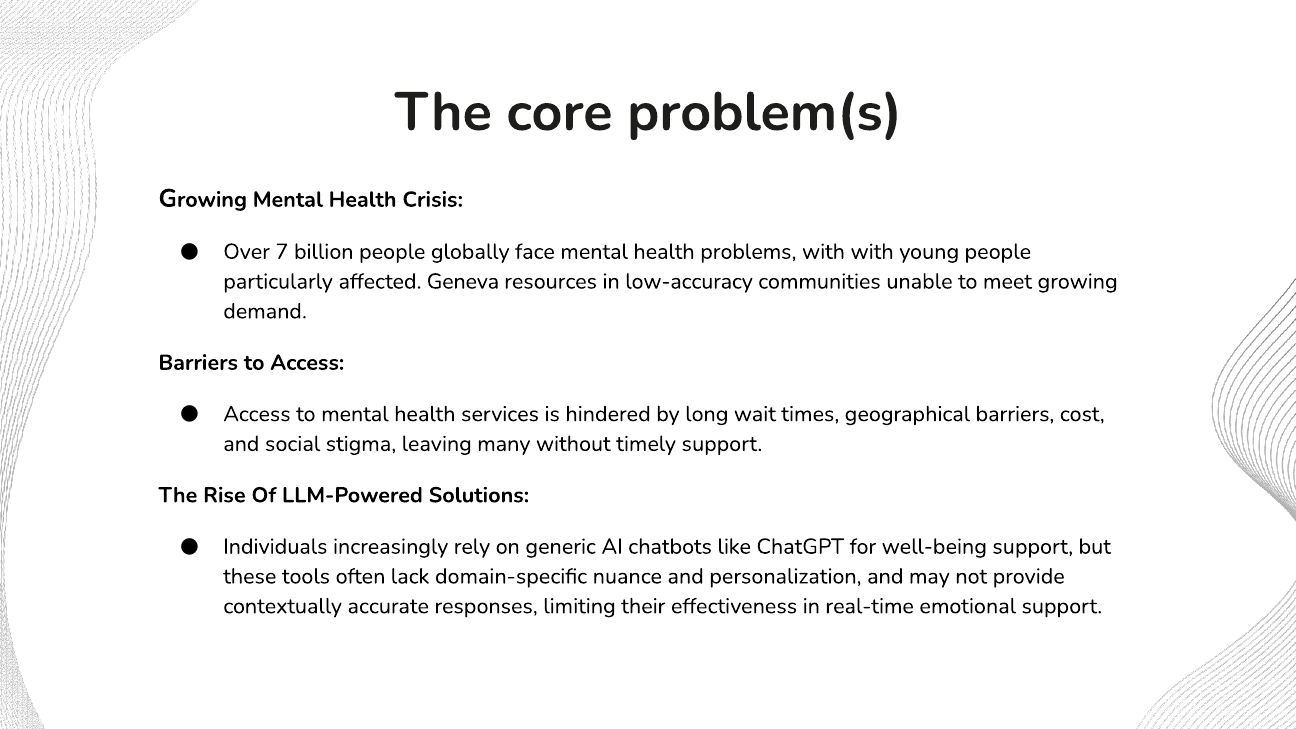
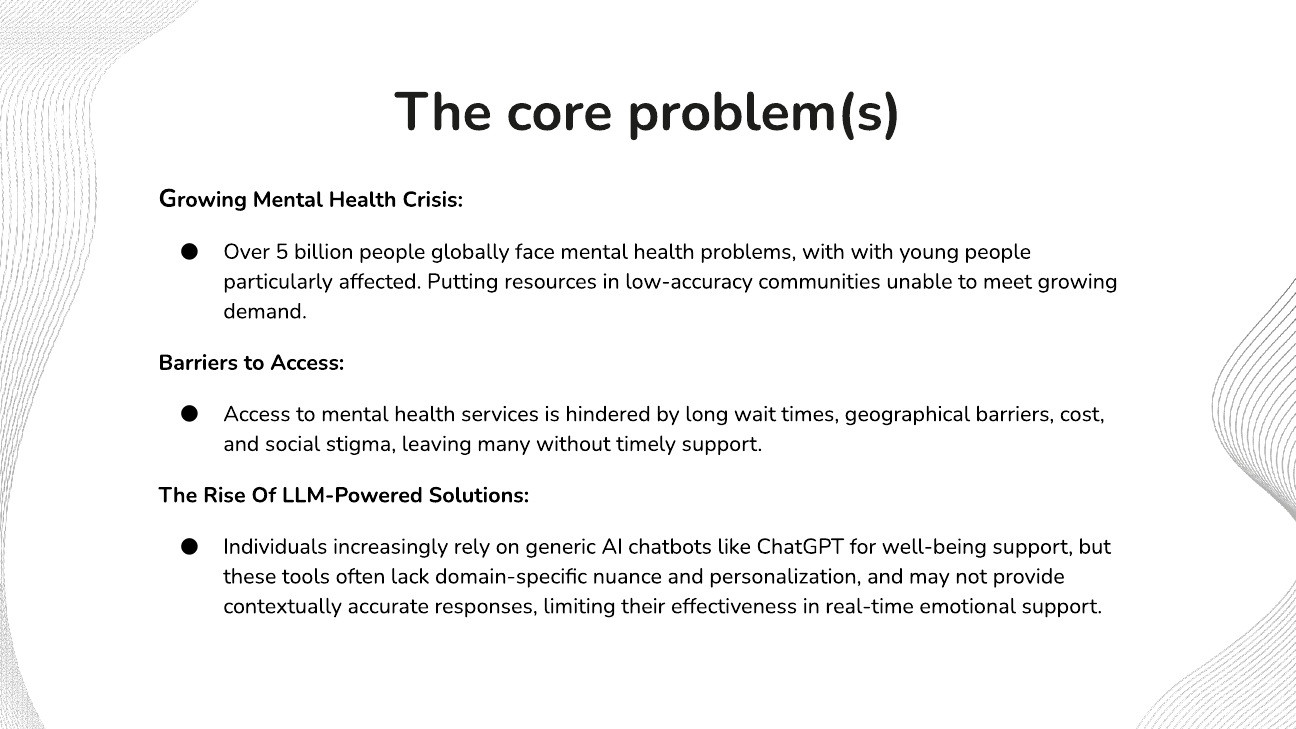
7: 7 -> 5 (282, 252)
Geneva: Geneva -> Putting (463, 281)
